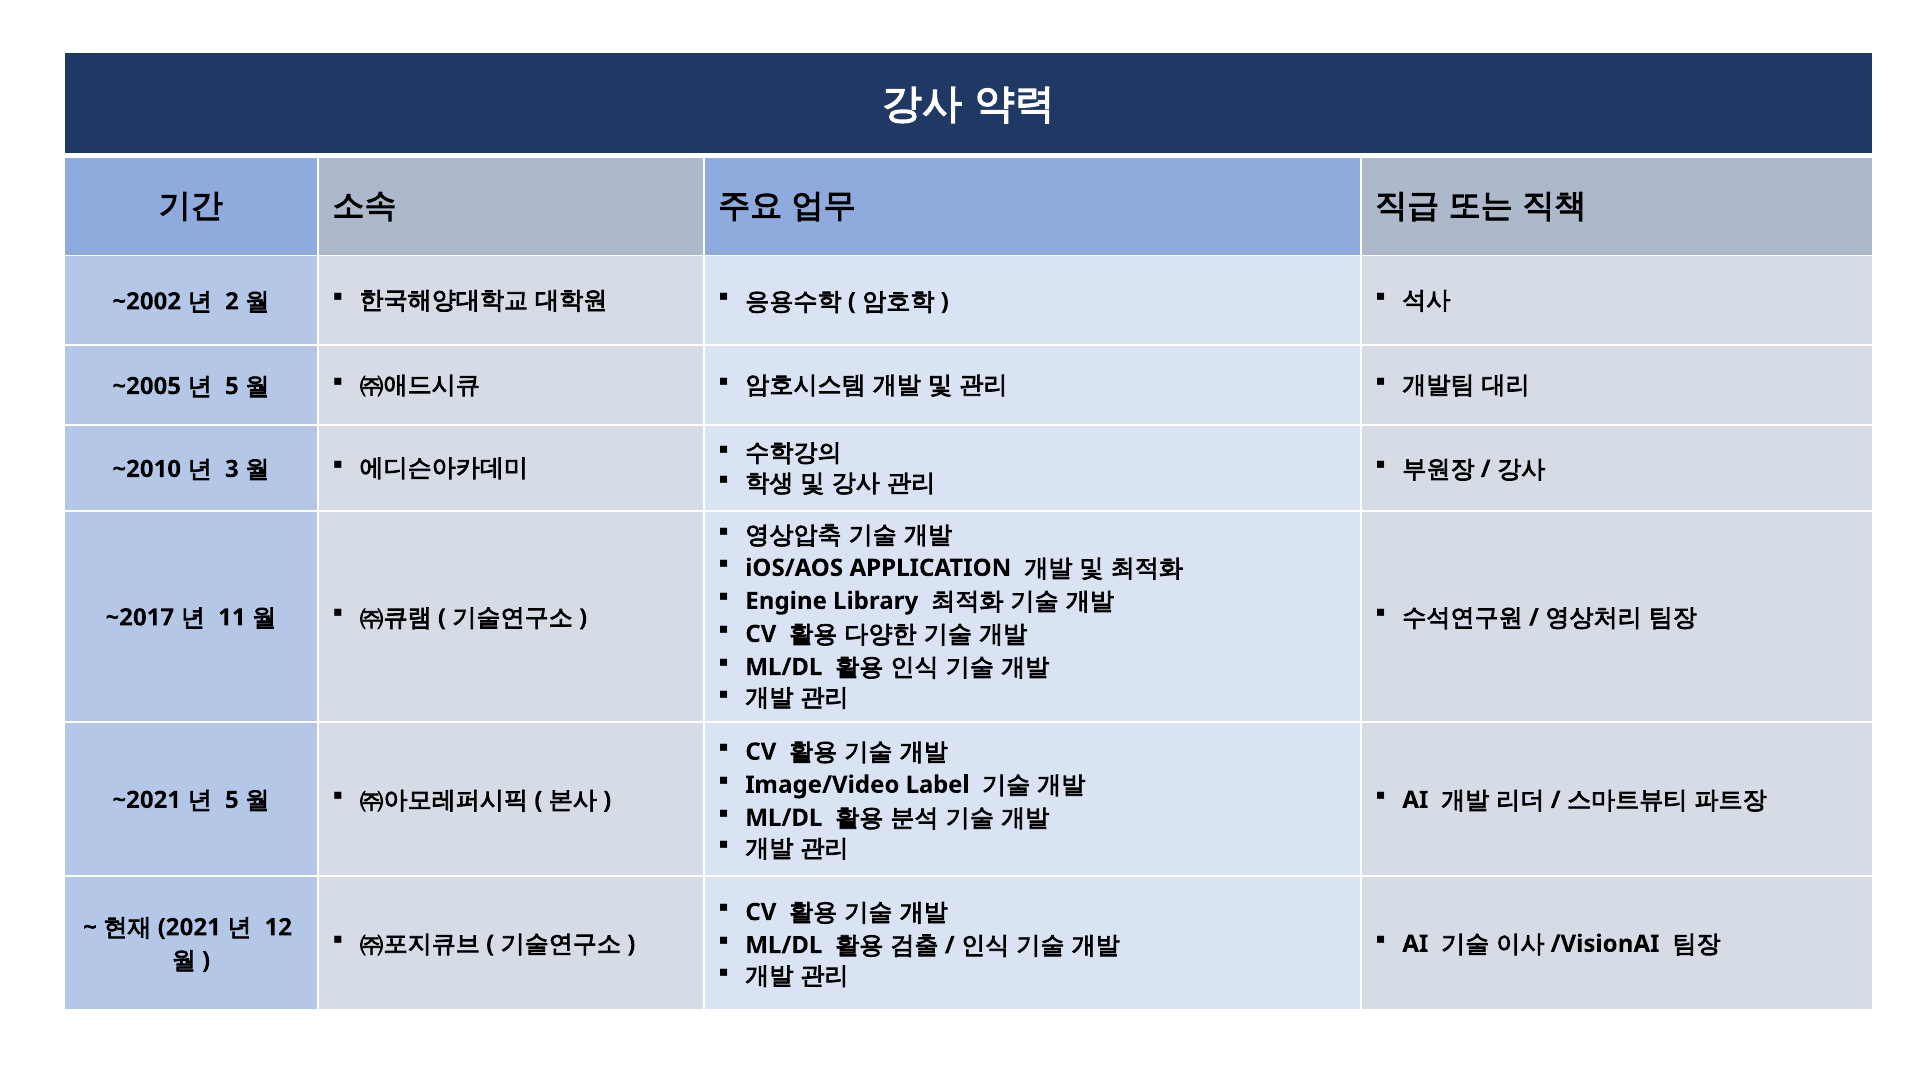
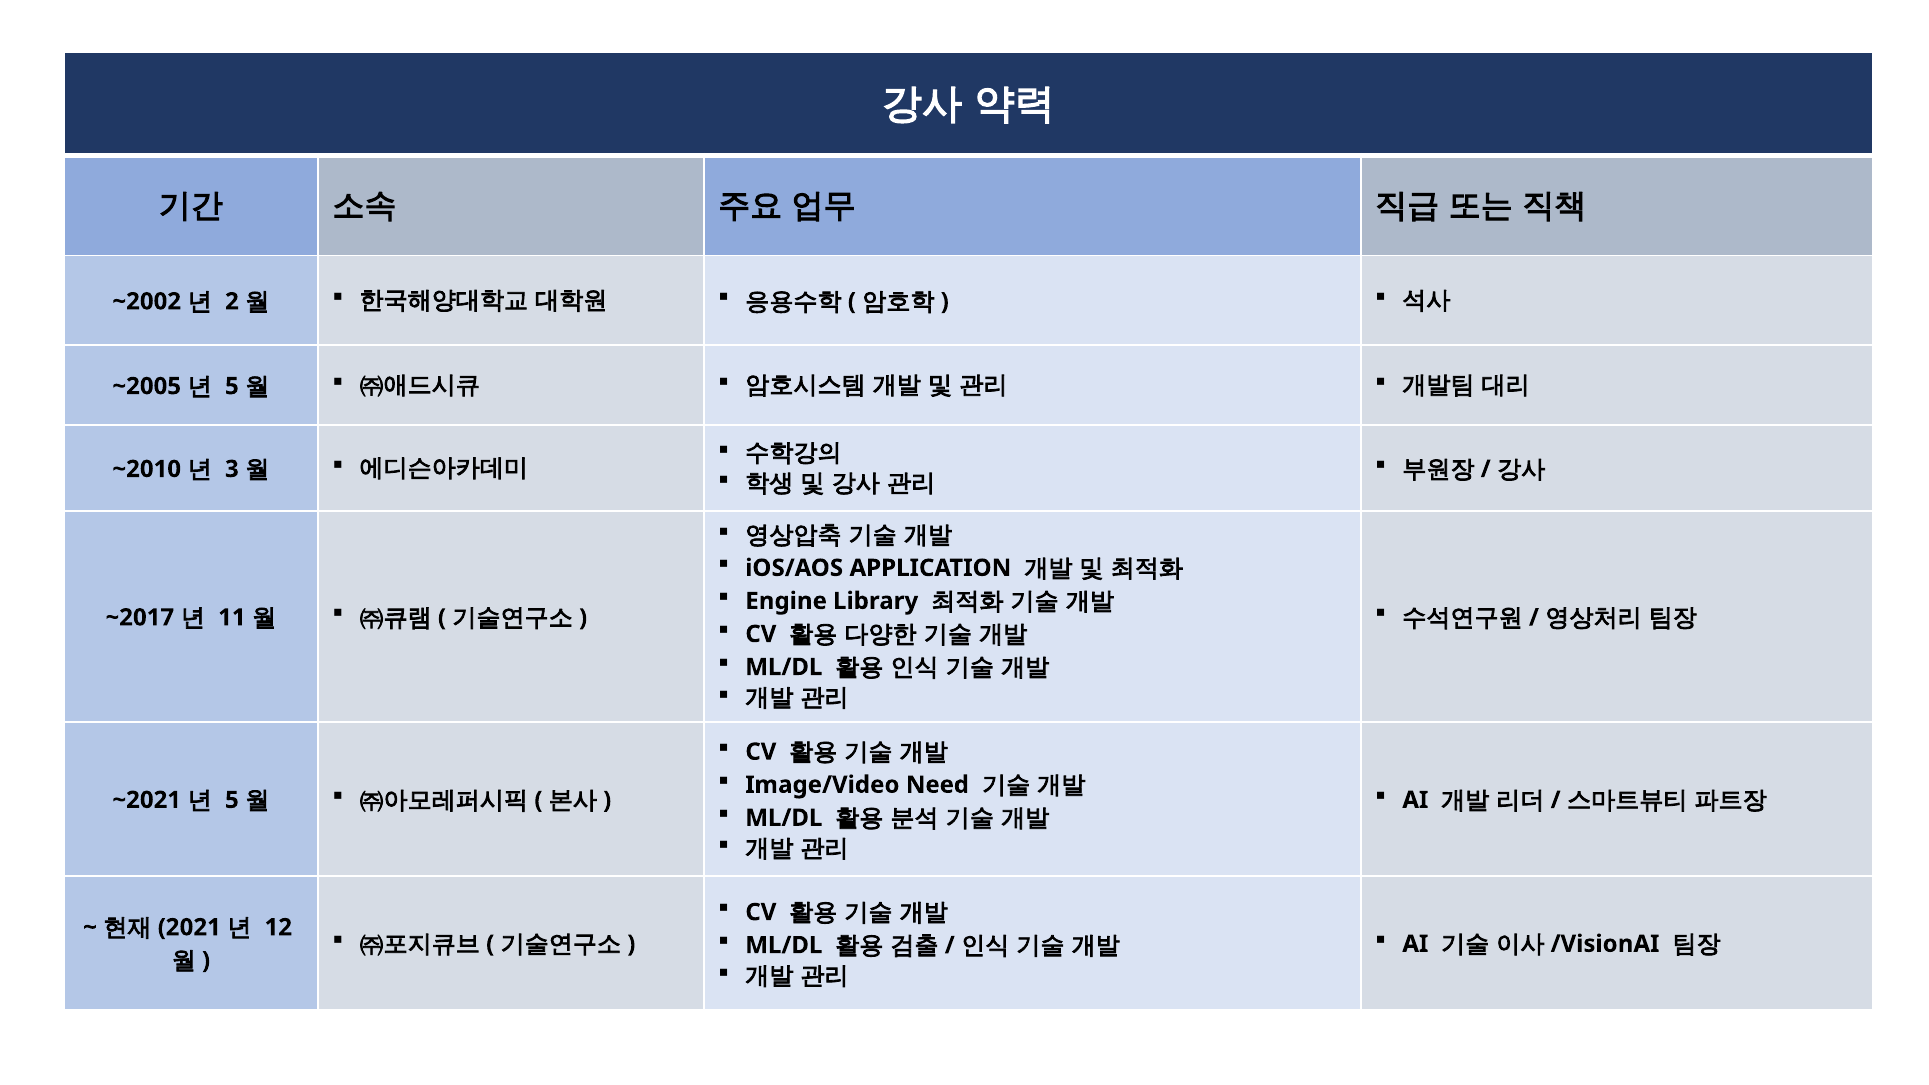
Label: Label -> Need (937, 785)
